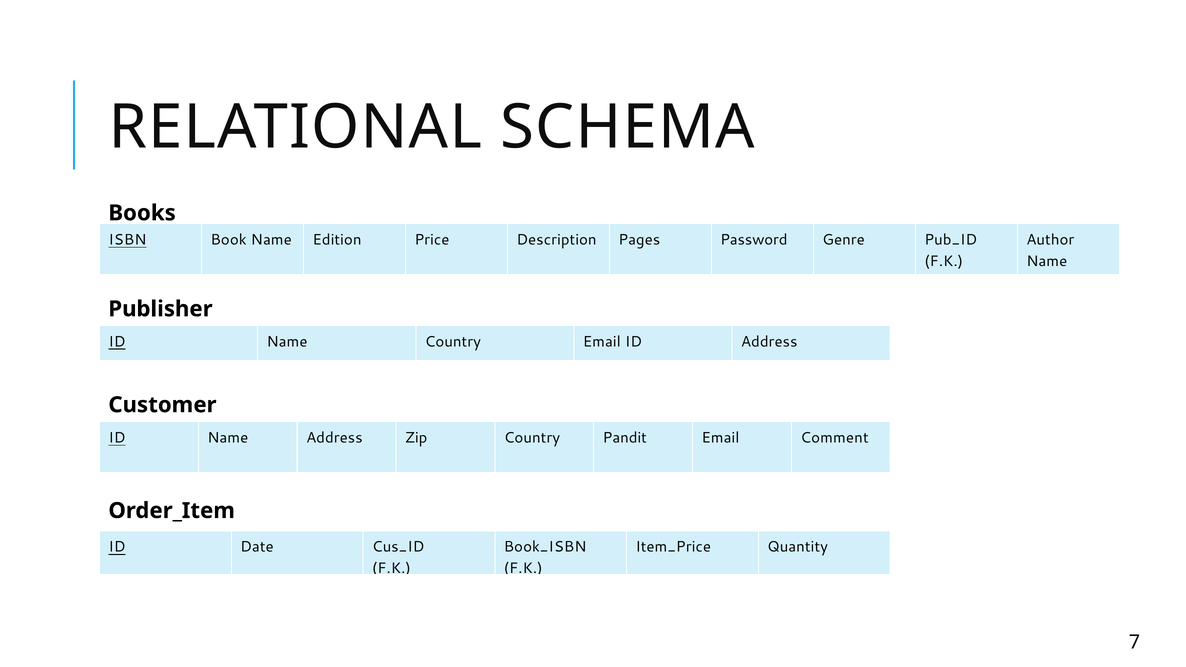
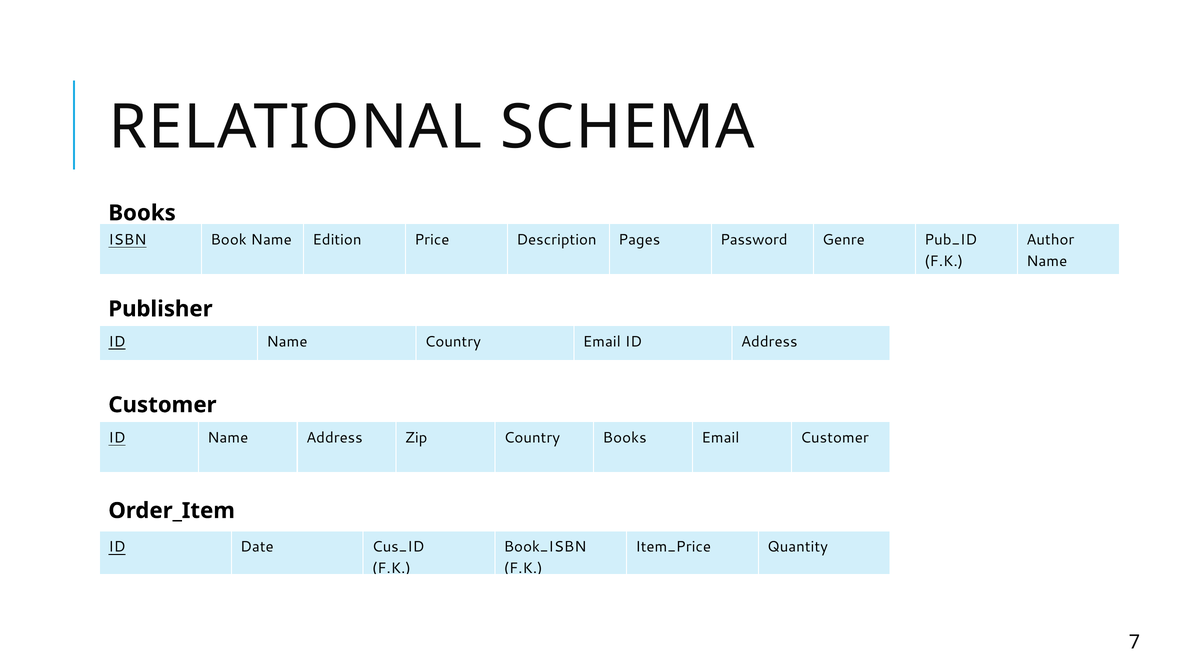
Country Pandit: Pandit -> Books (625, 438)
Email Comment: Comment -> Customer (835, 438)
